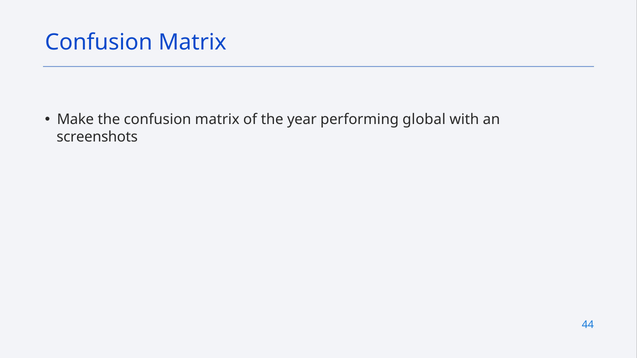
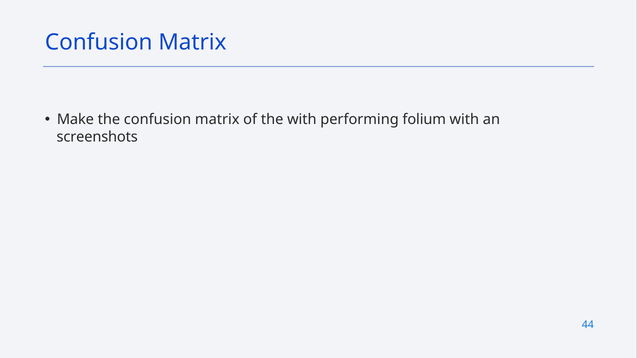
the year: year -> with (302, 120)
global: global -> folium (424, 120)
